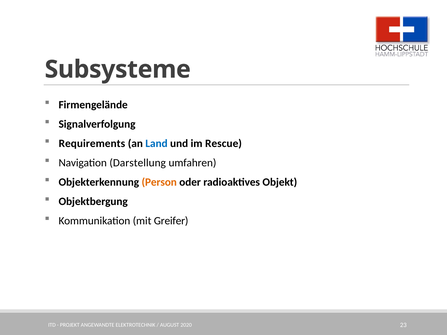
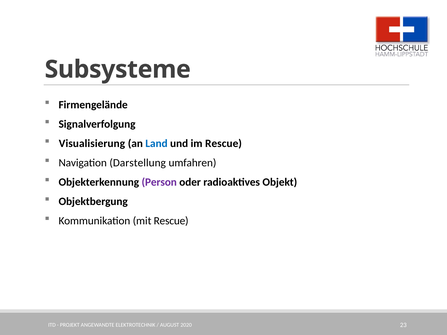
Requirements: Requirements -> Visualisierung (92, 143)
Person colour: orange -> purple (159, 182)
mit Greifer: Greifer -> Rescue (171, 221)
